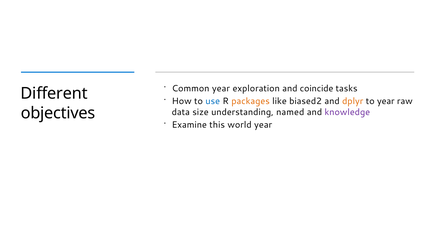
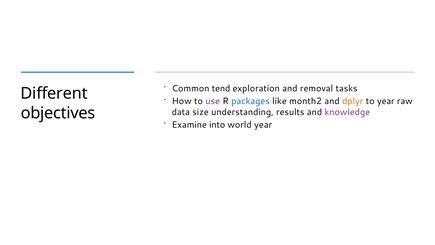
Common year: year -> tend (221, 88)
coincide: coincide -> removal (317, 88)
use colour: blue -> purple (213, 101)
packages colour: orange -> blue (251, 101)
biased2: biased2 -> month2 (306, 101)
named: named -> results (290, 112)
this: this -> into (217, 125)
